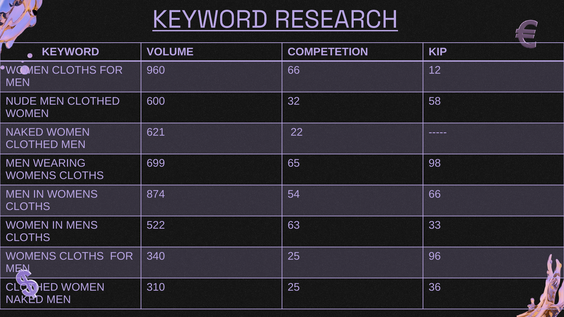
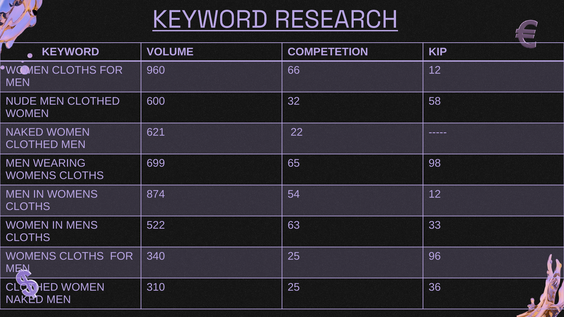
54 66: 66 -> 12 (435, 194)
